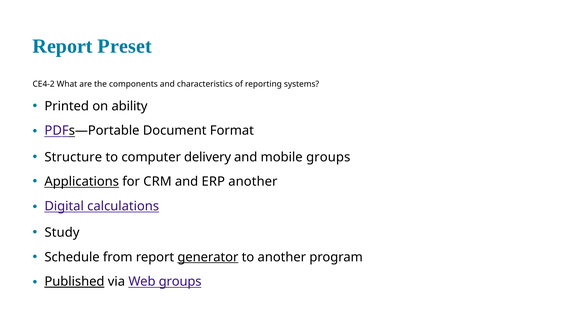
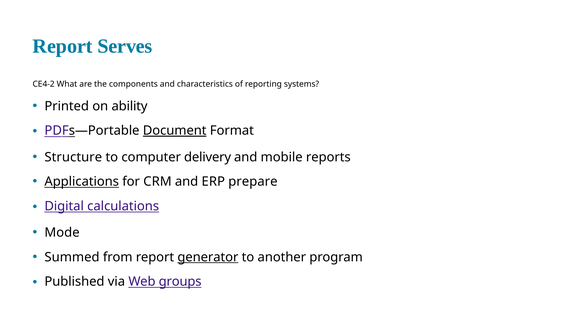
Preset: Preset -> Serves (125, 46)
Document underline: none -> present (175, 131)
mobile groups: groups -> reports (328, 157)
P another: another -> prepare (253, 182)
Study: Study -> Mode (62, 233)
Schedule: Schedule -> Summed (72, 257)
Published underline: present -> none (74, 282)
